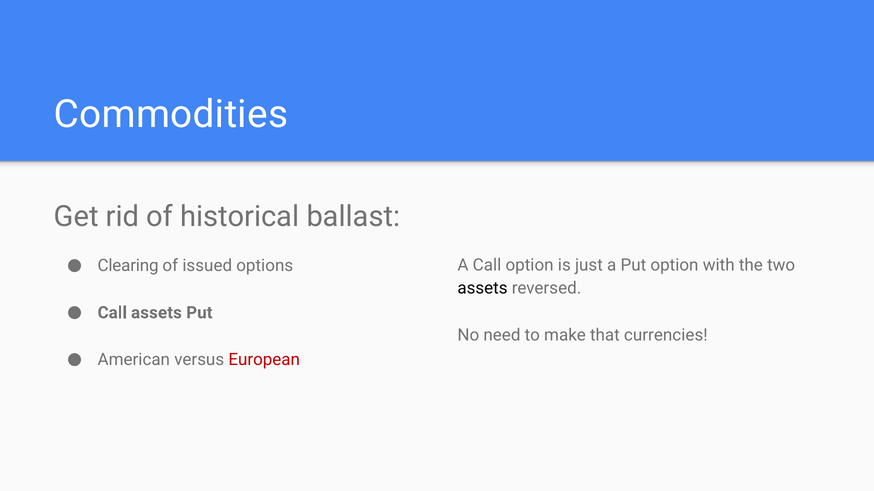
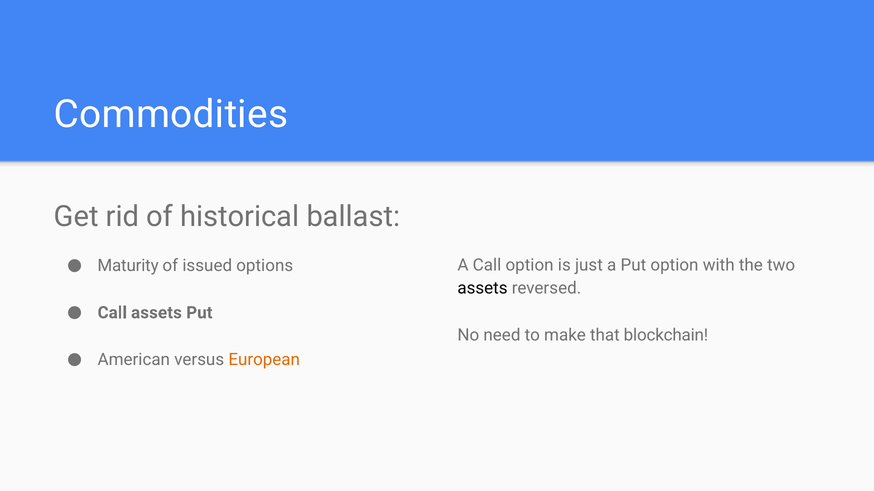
Clearing: Clearing -> Maturity (128, 266)
currencies: currencies -> blockchain (666, 336)
European colour: red -> orange (264, 360)
